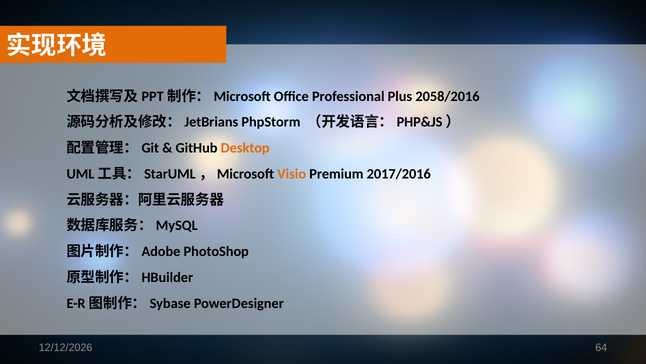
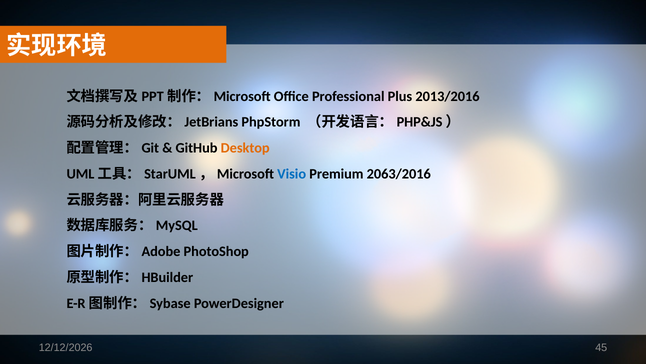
2058/2016: 2058/2016 -> 2013/2016 (447, 96)
Visio colour: orange -> blue (292, 174)
2017/2016: 2017/2016 -> 2063/2016 (399, 174)
64: 64 -> 45 (601, 347)
